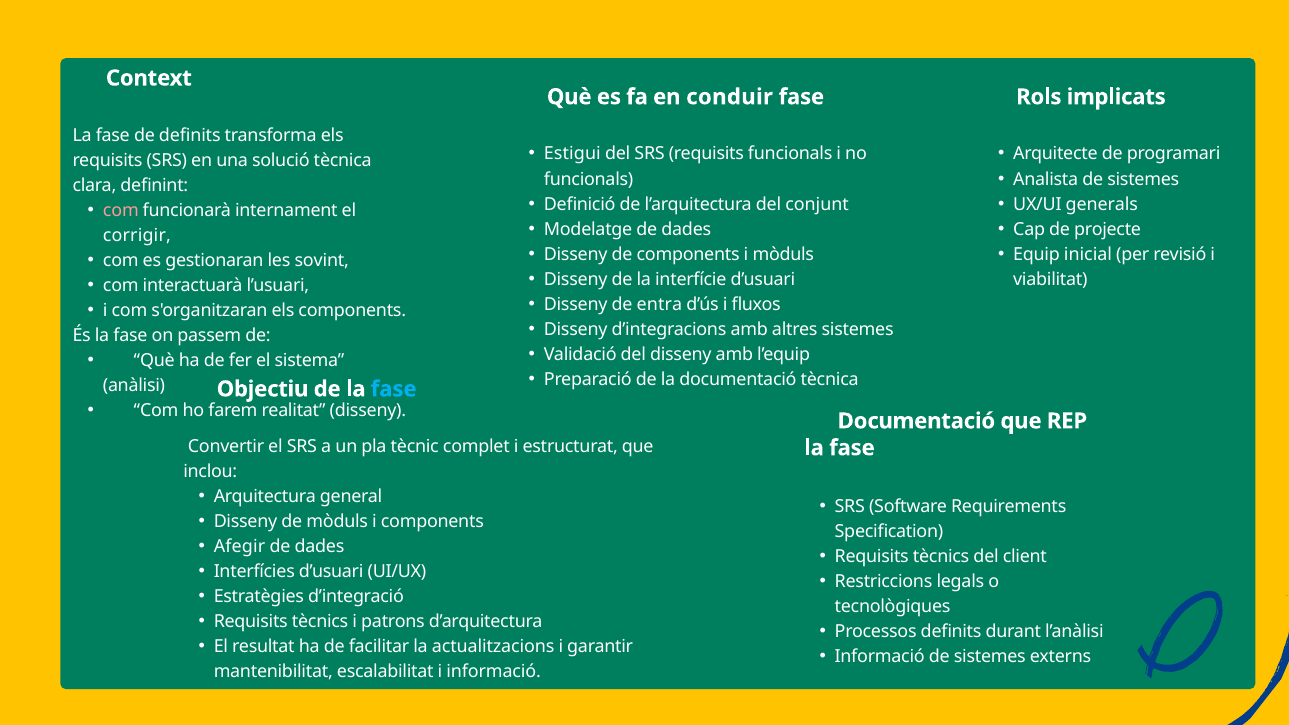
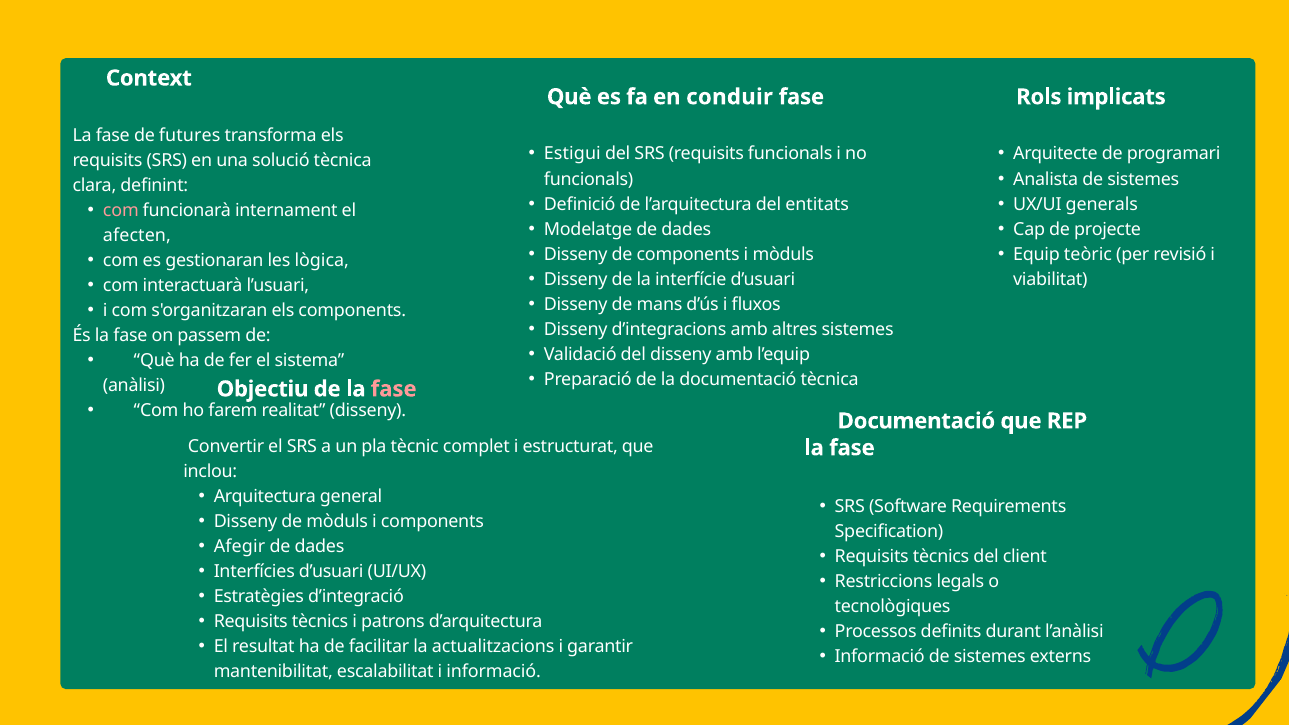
de definits: definits -> futures (190, 135)
conjunt: conjunt -> entitats (817, 204)
corrigir: corrigir -> afecten (137, 236)
inicial: inicial -> teòric (1088, 254)
sovint: sovint -> lògica (322, 261)
entra: entra -> mans (660, 304)
fase colour: light blue -> pink (394, 389)
